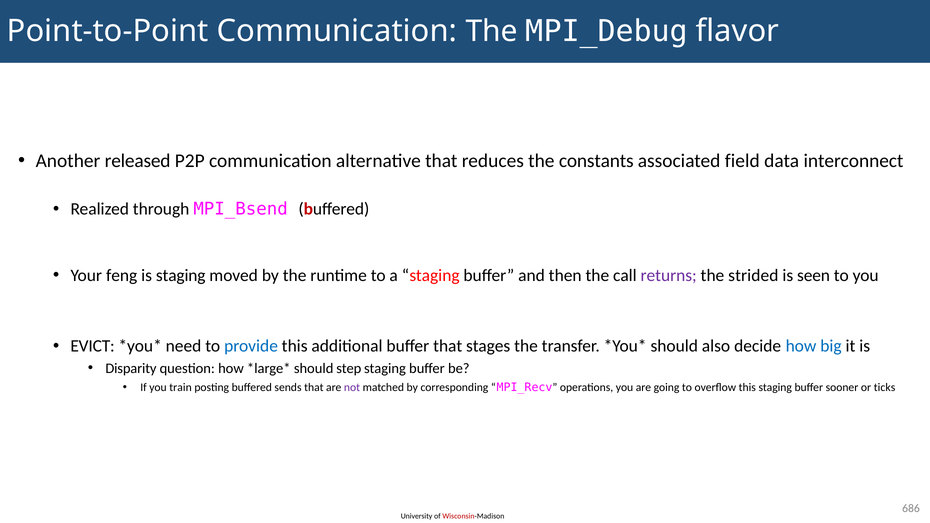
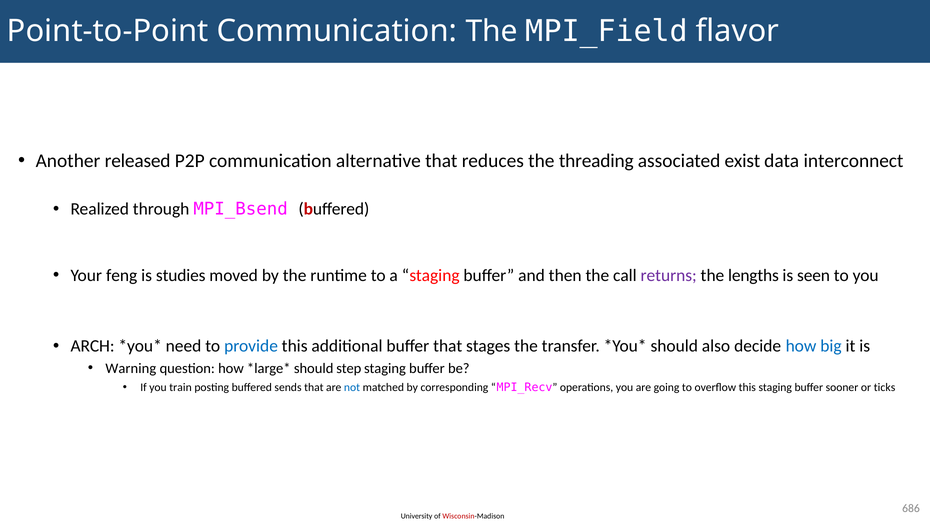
MPI_Debug: MPI_Debug -> MPI_Field (607, 32)
constants: constants -> threading (596, 161)
field: field -> exist (742, 161)
is staging: staging -> studies (181, 275)
strided: strided -> lengths (753, 275)
EVICT: EVICT -> ARCH (93, 346)
Disparity: Disparity -> Warning (131, 368)
not colour: purple -> blue (352, 387)
